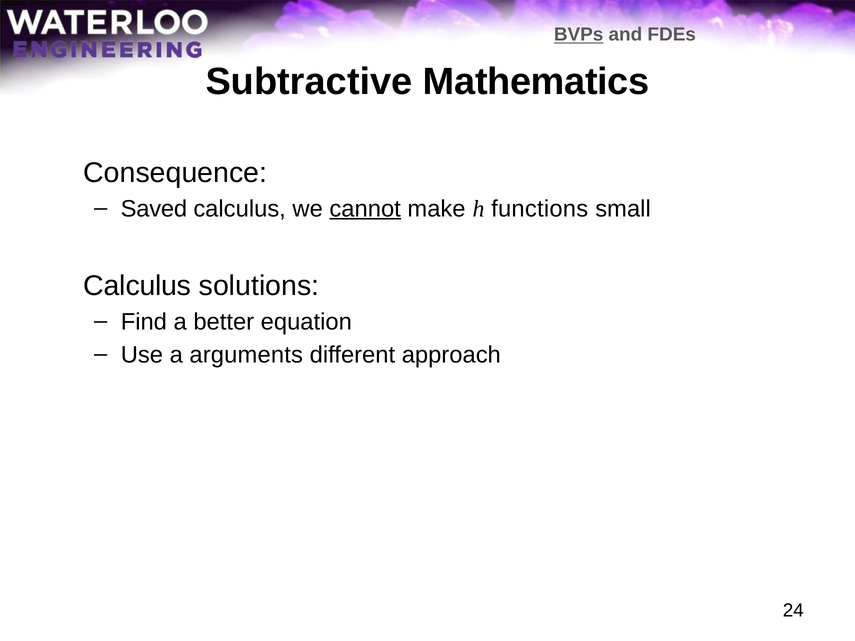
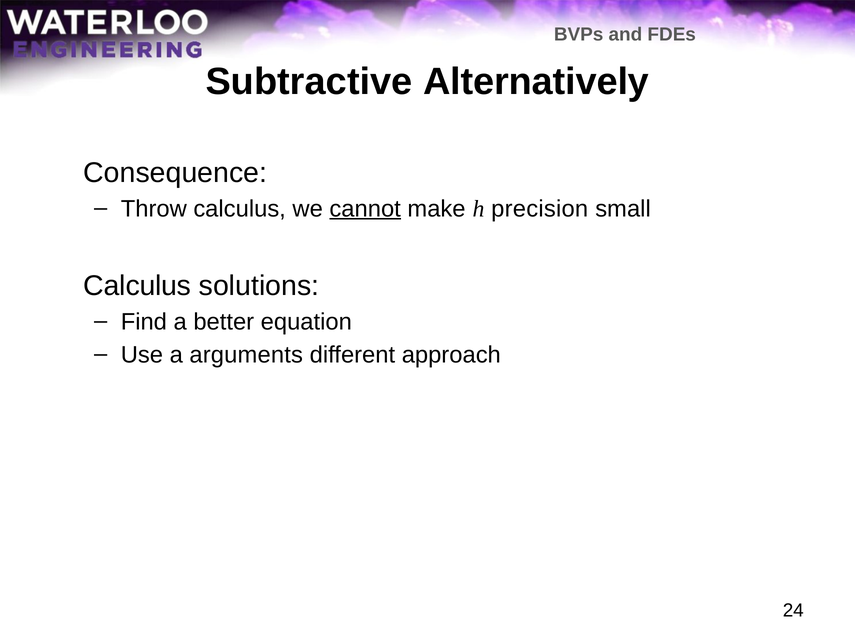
BVPs underline: present -> none (579, 35)
Mathematics: Mathematics -> Alternatively (536, 82)
Saved: Saved -> Throw (154, 209)
functions: functions -> precision (540, 209)
